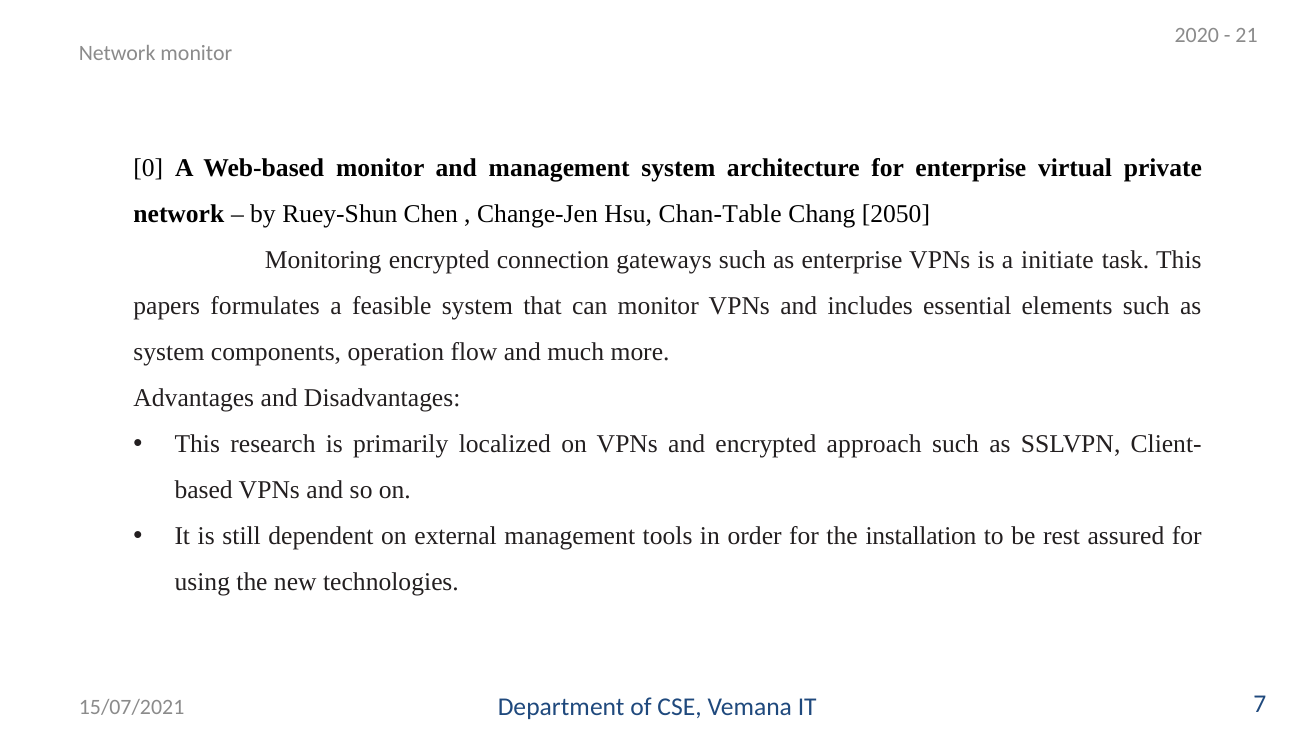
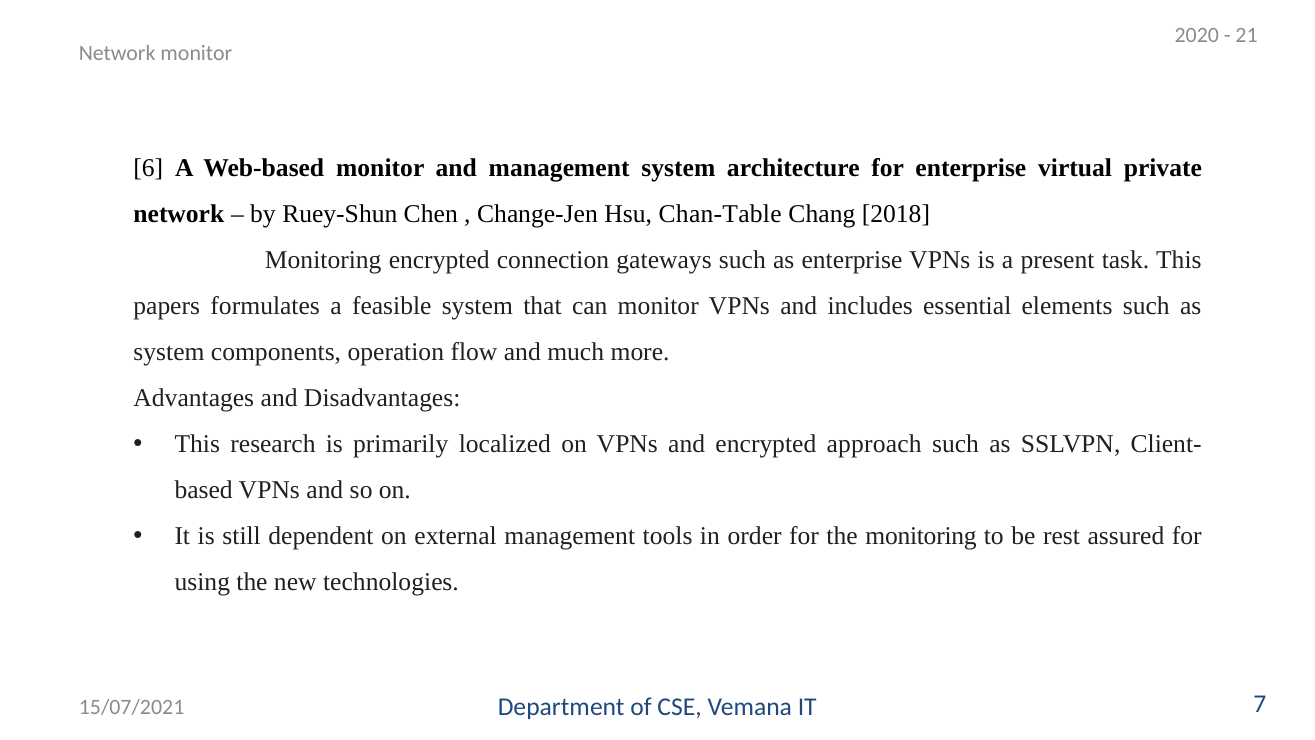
0: 0 -> 6 (148, 168)
2050: 2050 -> 2018 (896, 214)
initiate: initiate -> present (1058, 260)
the installation: installation -> monitoring (921, 536)
